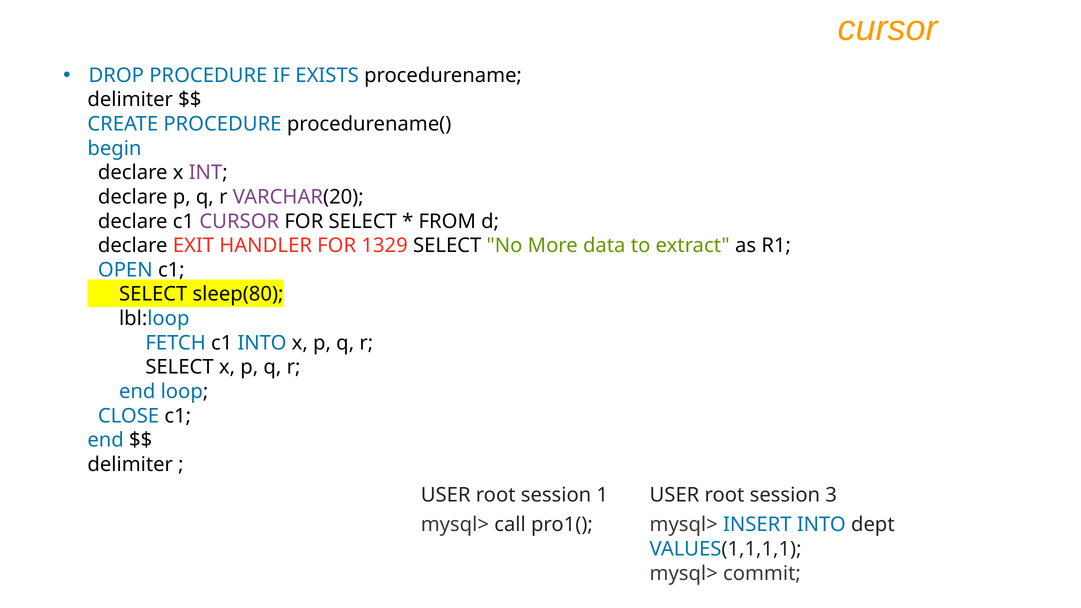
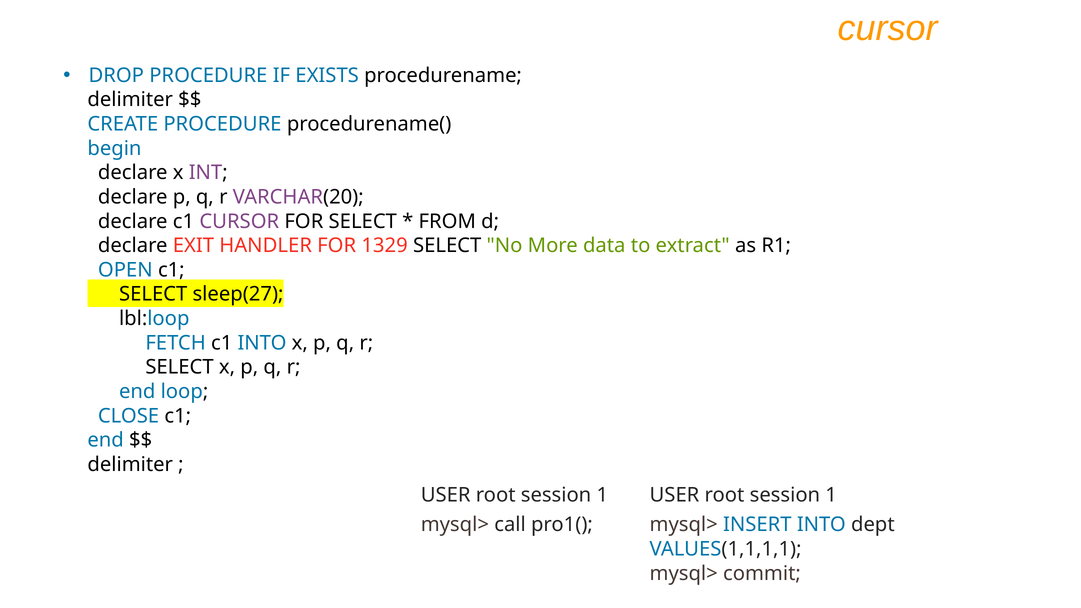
sleep(80: sleep(80 -> sleep(27 (238, 294)
3: 3 -> 1 (831, 495)
